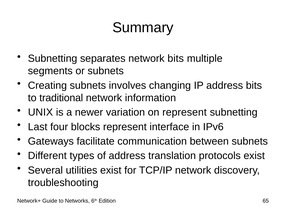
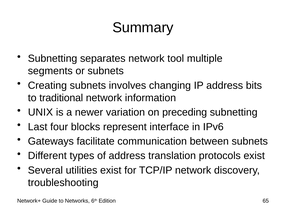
network bits: bits -> tool (176, 58)
on represent: represent -> preceding (185, 112)
